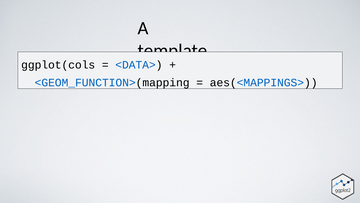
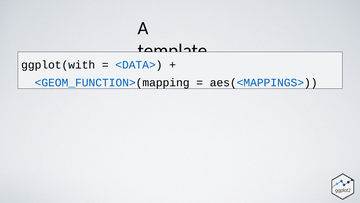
ggplot(cols: ggplot(cols -> ggplot(with (58, 65)
